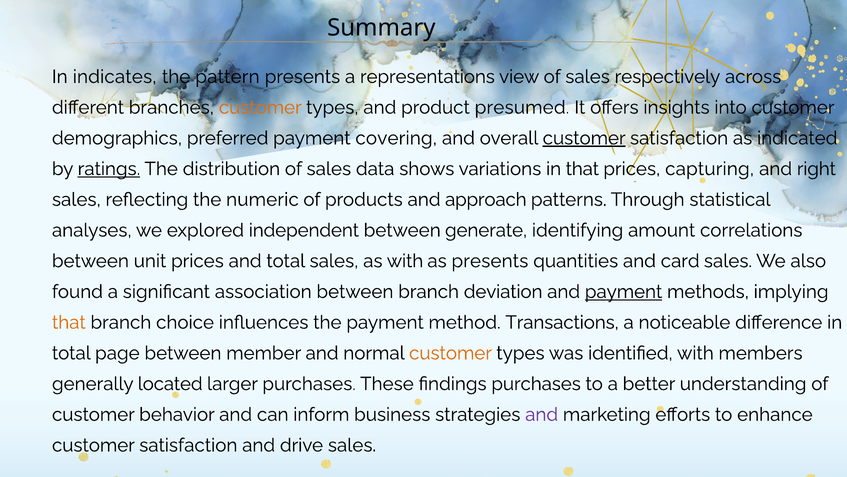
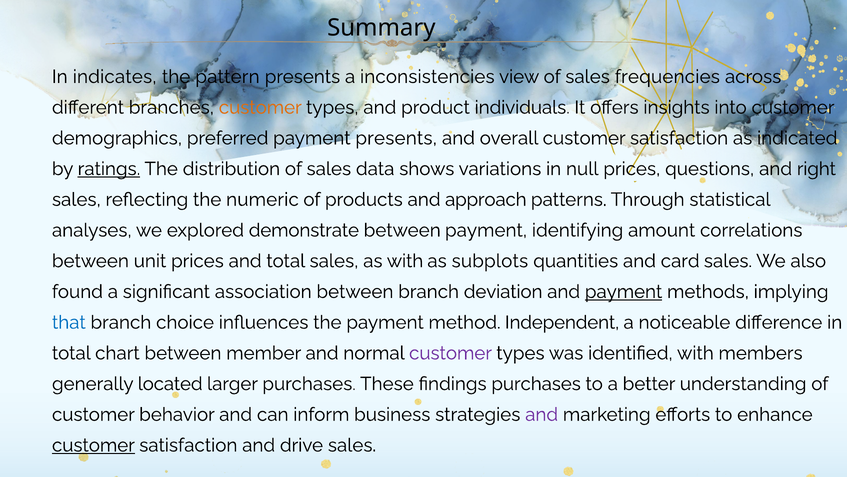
representations: representations -> inconsistencies (427, 77)
respectively: respectively -> frequencies (667, 77)
presumed: presumed -> individuals (522, 107)
payment covering: covering -> presents (396, 138)
customer underline: present -> none (584, 138)
in that: that -> null (582, 169)
capturing: capturing -> questions (710, 169)
independent: independent -> demonstrate (304, 230)
between generate: generate -> payment (486, 230)
as presents: presents -> subplots (490, 261)
that colour: orange -> blue (69, 322)
Transactions: Transactions -> Independent (562, 322)
page: page -> chart (117, 353)
customer colour: orange -> purple (450, 353)
customer underline: none -> present (93, 445)
